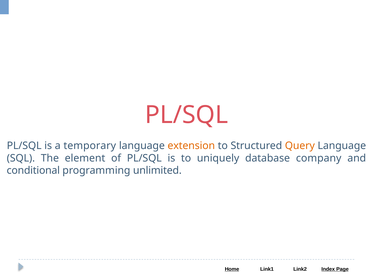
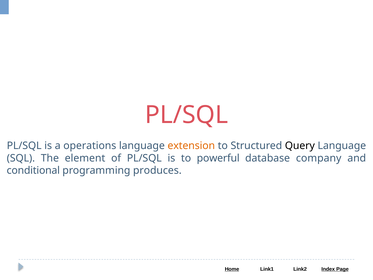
temporary: temporary -> operations (90, 146)
Query colour: orange -> black (300, 146)
uniquely: uniquely -> powerful (218, 158)
unlimited: unlimited -> produces (157, 170)
